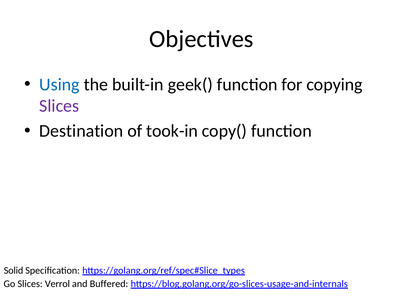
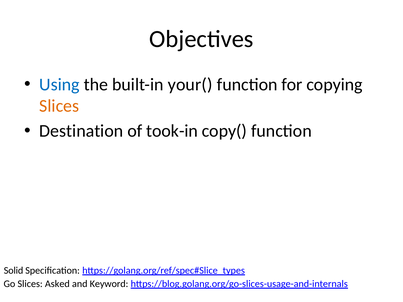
geek(: geek( -> your( (190, 85)
Slices colour: purple -> orange (59, 106)
Verrol: Verrol -> Asked (57, 284)
Buffered: Buffered -> Keyword (109, 284)
